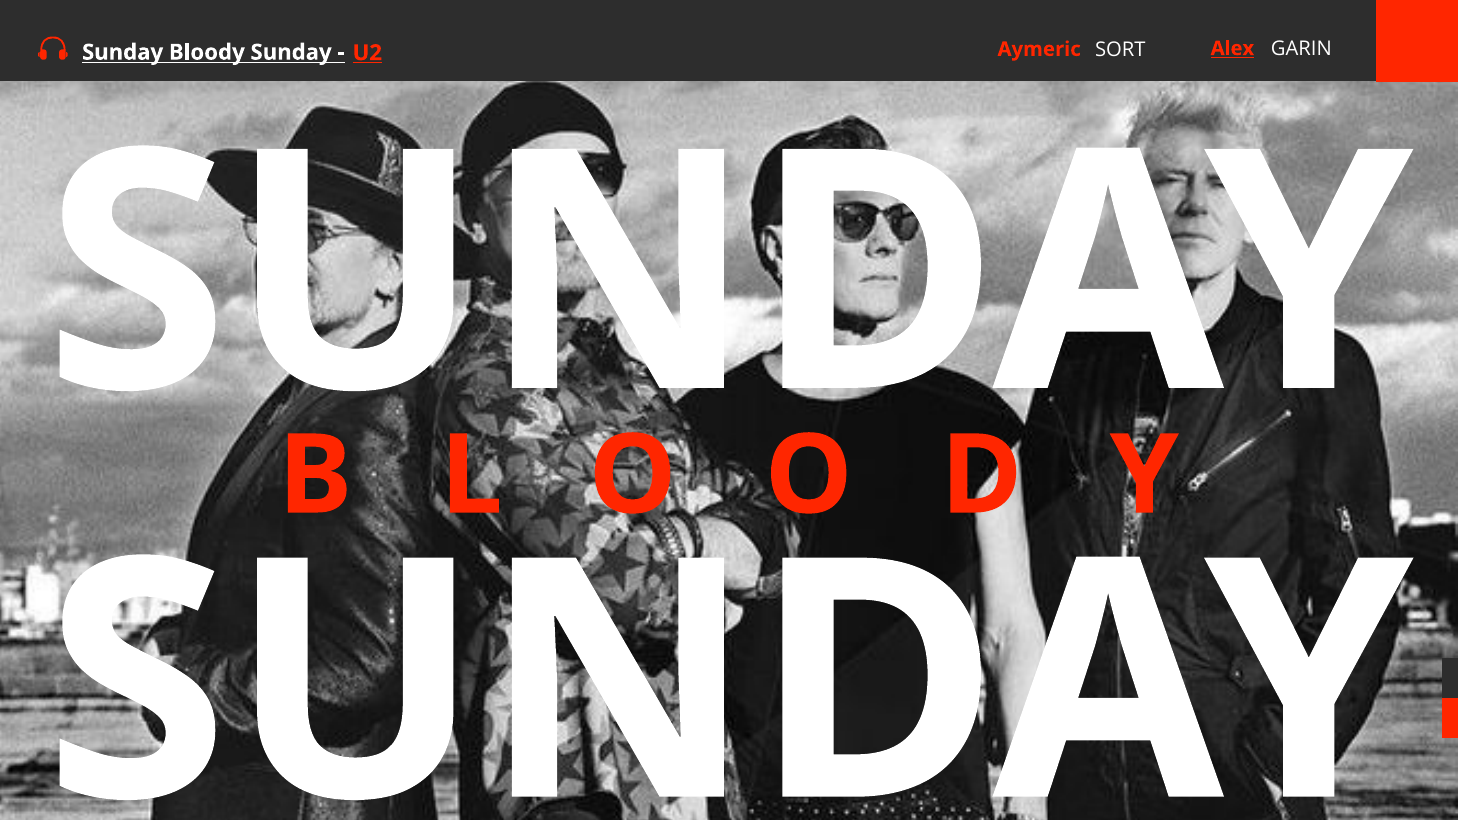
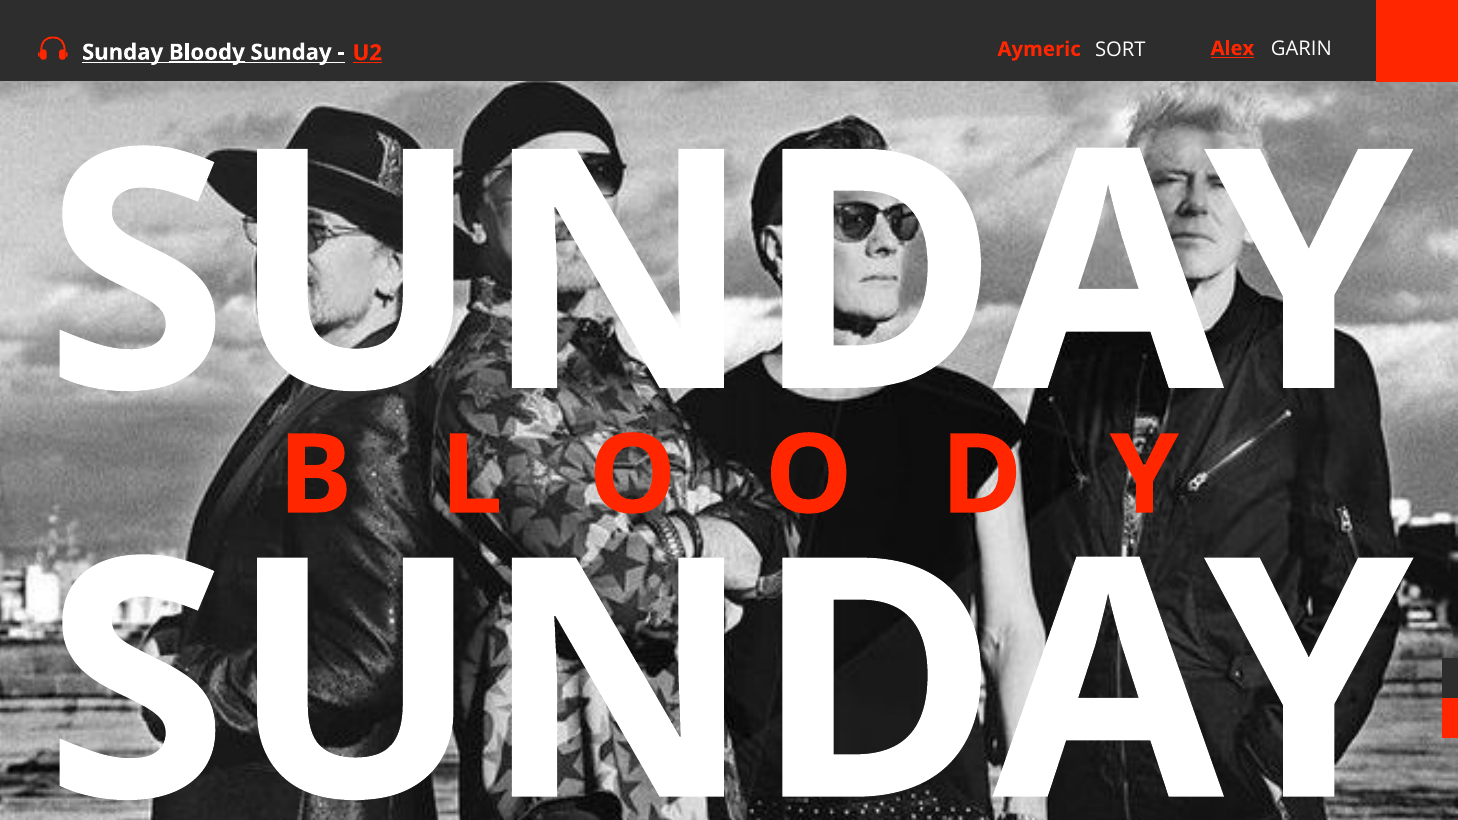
Bloody underline: none -> present (207, 52)
